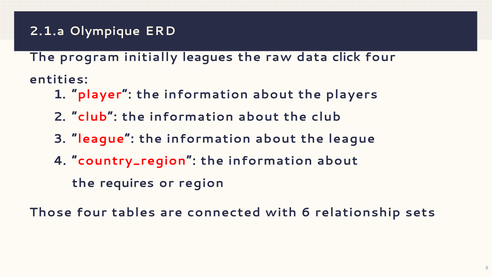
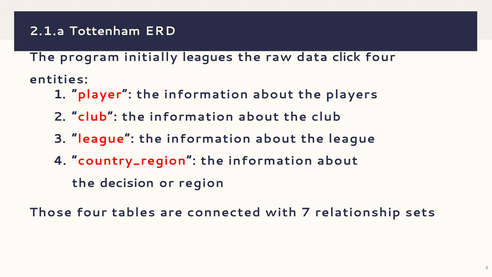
Olympique: Olympique -> Tottenham (105, 31)
requires: requires -> decision (127, 183)
6: 6 -> 7 (306, 212)
